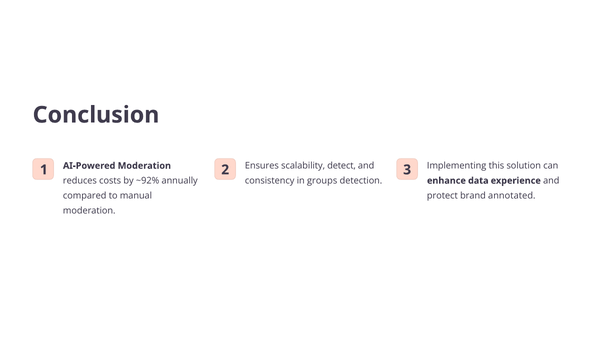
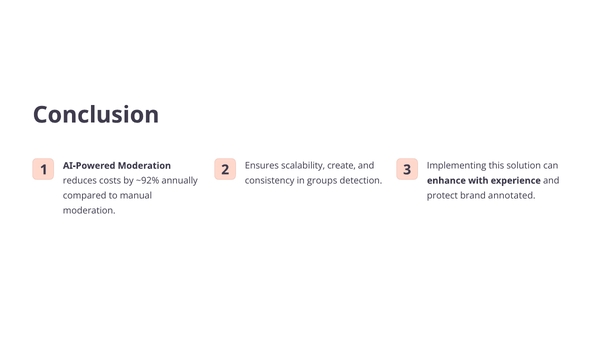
detect: detect -> create (342, 166)
data: data -> with (478, 180)
